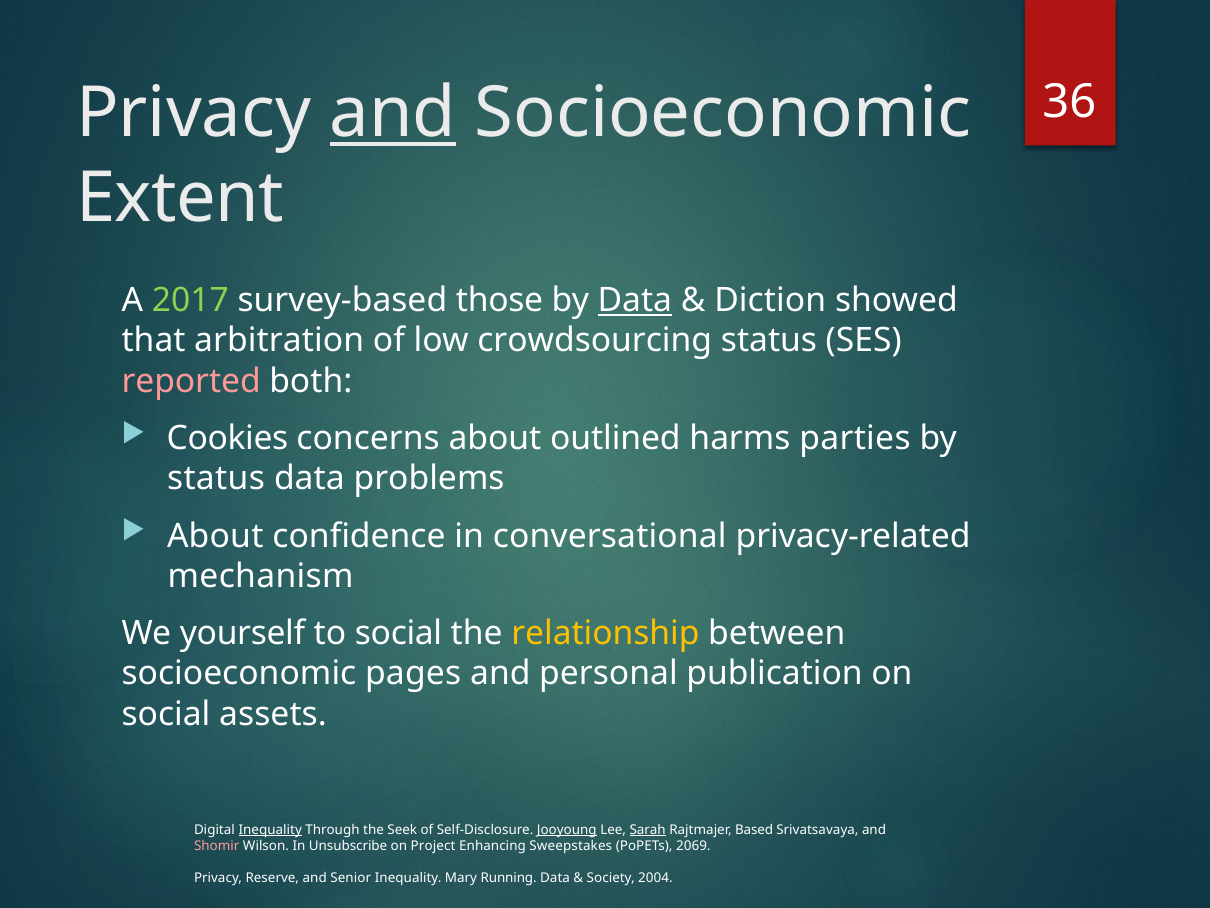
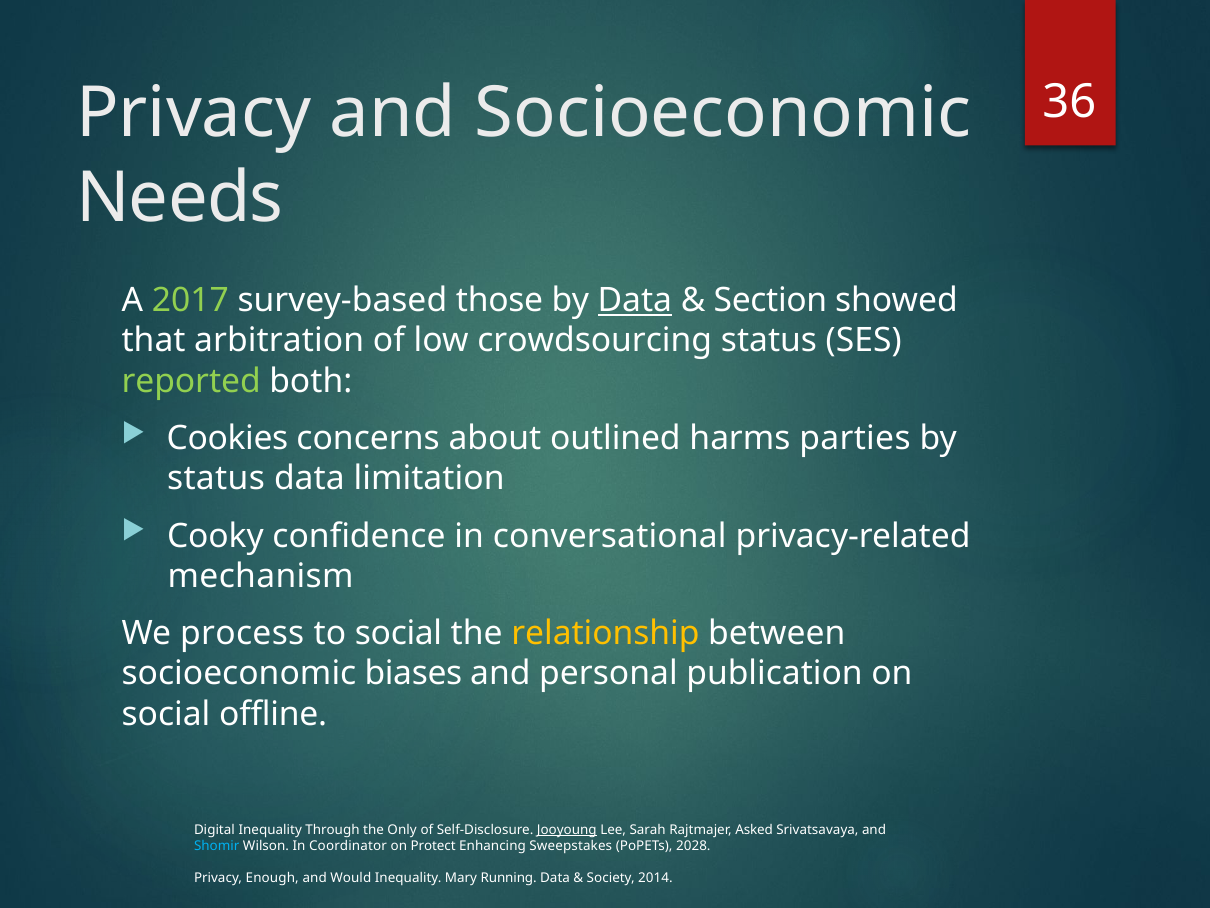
and underline: present -> none (393, 113)
Extent: Extent -> Needs (180, 198)
Diction: Diction -> Section (770, 300)
reported colour: pink -> light green (191, 381)
problems: problems -> limitation (429, 478)
About: About -> Cooky (215, 536)
yourself: yourself -> process (242, 633)
pages: pages -> biases (413, 674)
assets: assets -> offline (273, 714)
Inequality underline: present -> none (270, 829)
Seek: Seek -> Only (402, 829)
Sarah underline: present -> none (648, 829)
Based: Based -> Asked (754, 829)
Shomir colour: pink -> light blue (217, 846)
Unsubscribe: Unsubscribe -> Coordinator (348, 846)
Project: Project -> Protect (433, 846)
2069: 2069 -> 2028 (693, 846)
Reserve: Reserve -> Enough (272, 878)
Senior: Senior -> Would (351, 878)
2004: 2004 -> 2014 (655, 878)
